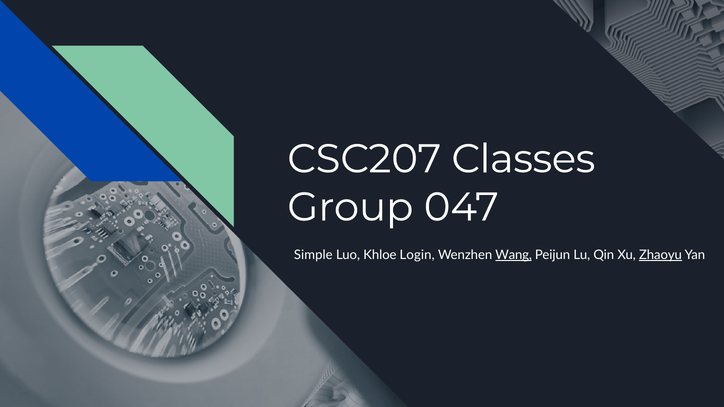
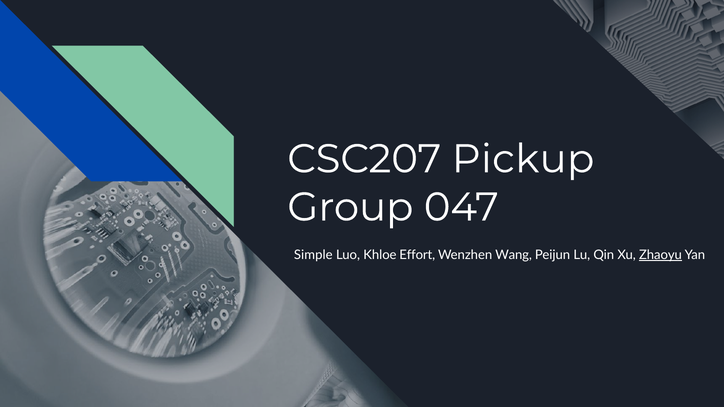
Classes: Classes -> Pickup (523, 159)
Login: Login -> Effort (417, 255)
Wang underline: present -> none (514, 255)
